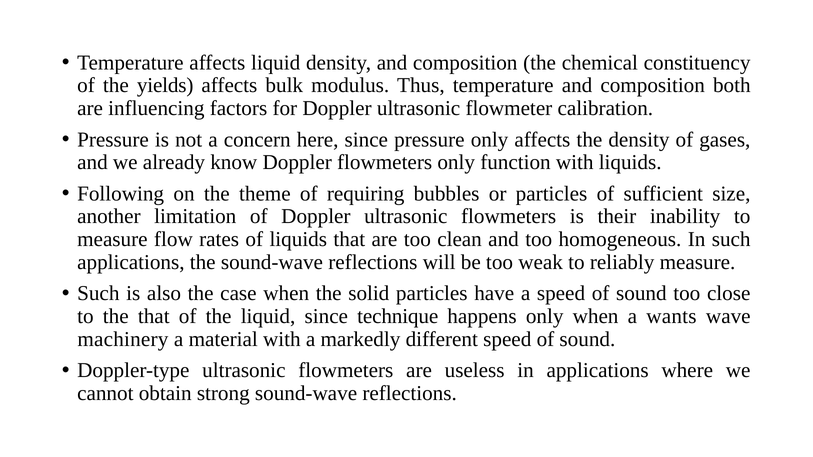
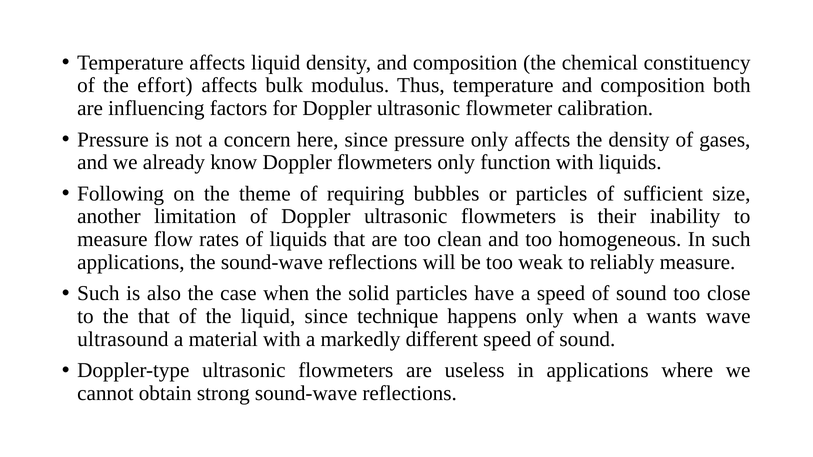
yields: yields -> effort (165, 85)
machinery: machinery -> ultrasound (123, 339)
